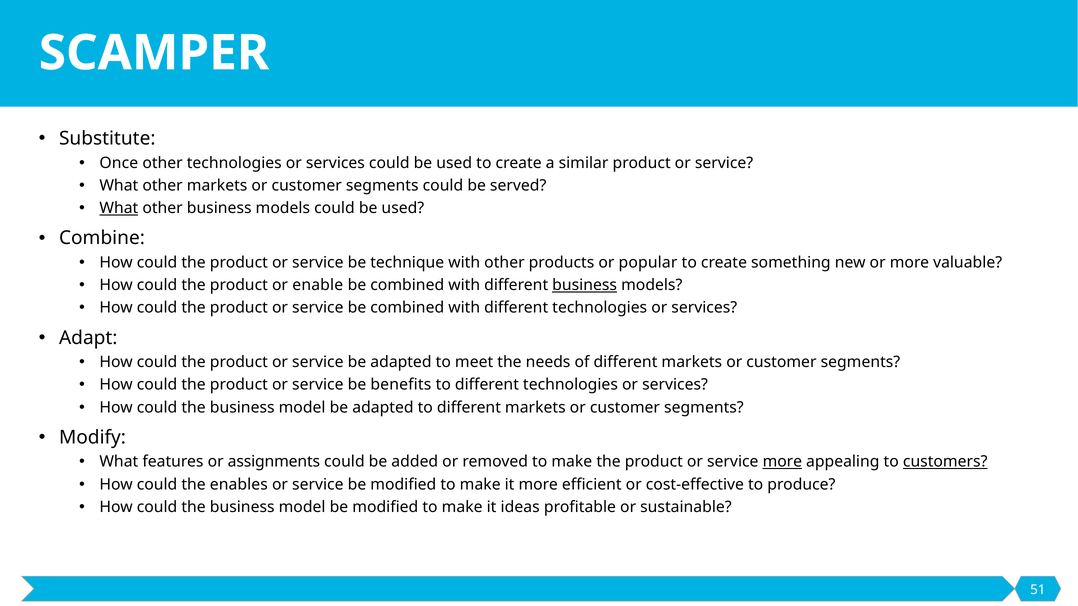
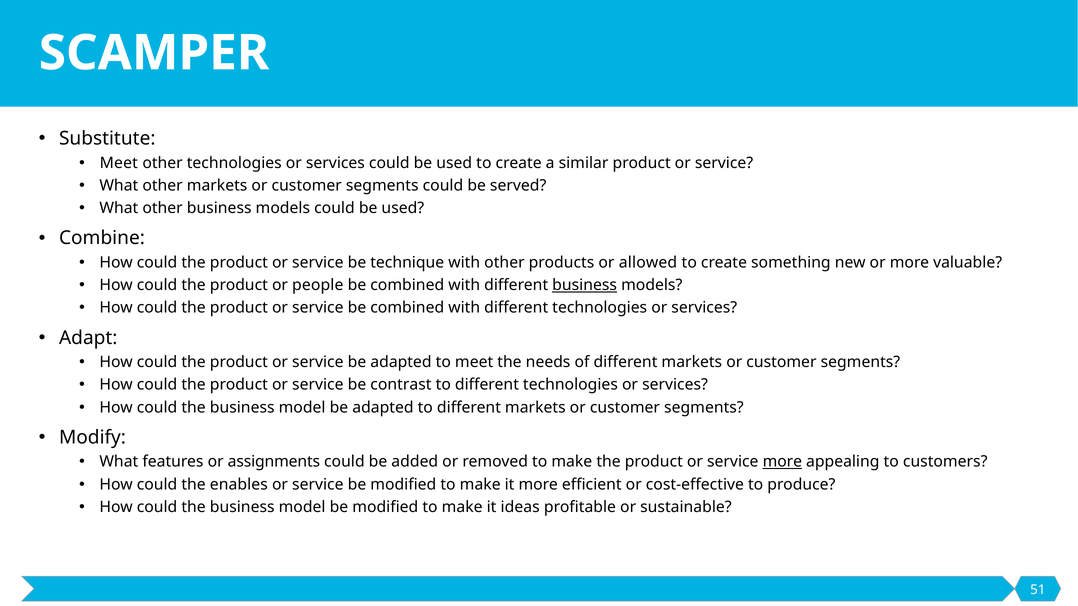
Once: Once -> Meet (119, 163)
What underline: present -> none (119, 208)
popular: popular -> allowed (648, 263)
enable: enable -> people (318, 285)
benefits: benefits -> contrast (401, 385)
customers underline: present -> none (945, 462)
